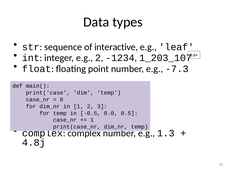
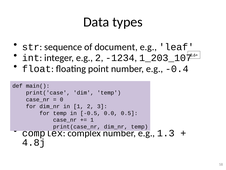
interactive: interactive -> document (116, 47)
-7.3: -7.3 -> -0.4 (177, 69)
